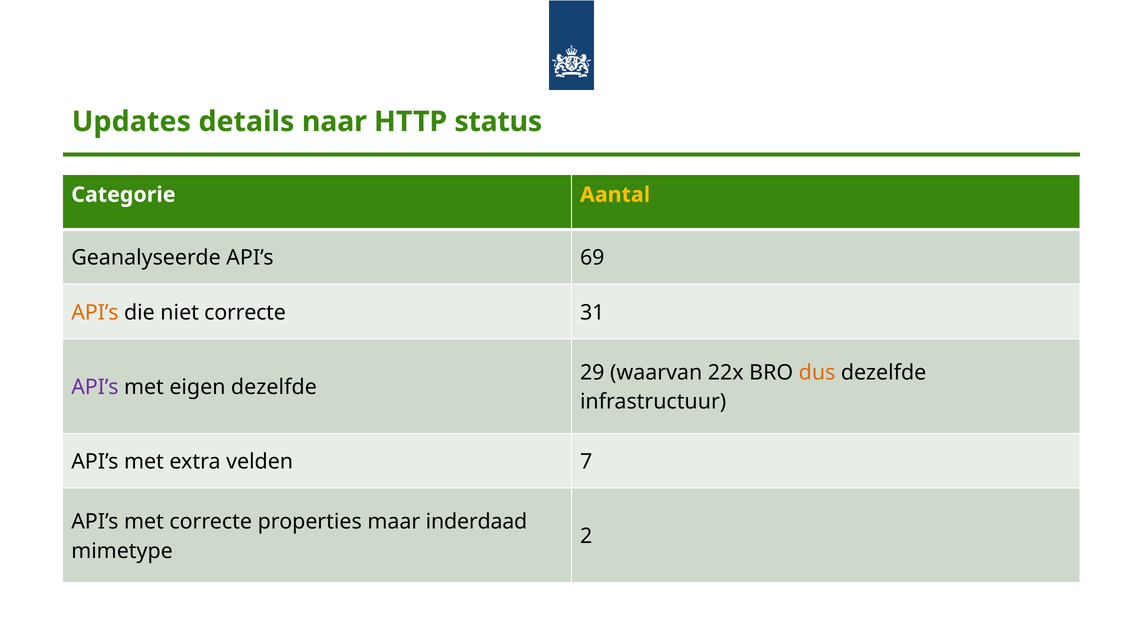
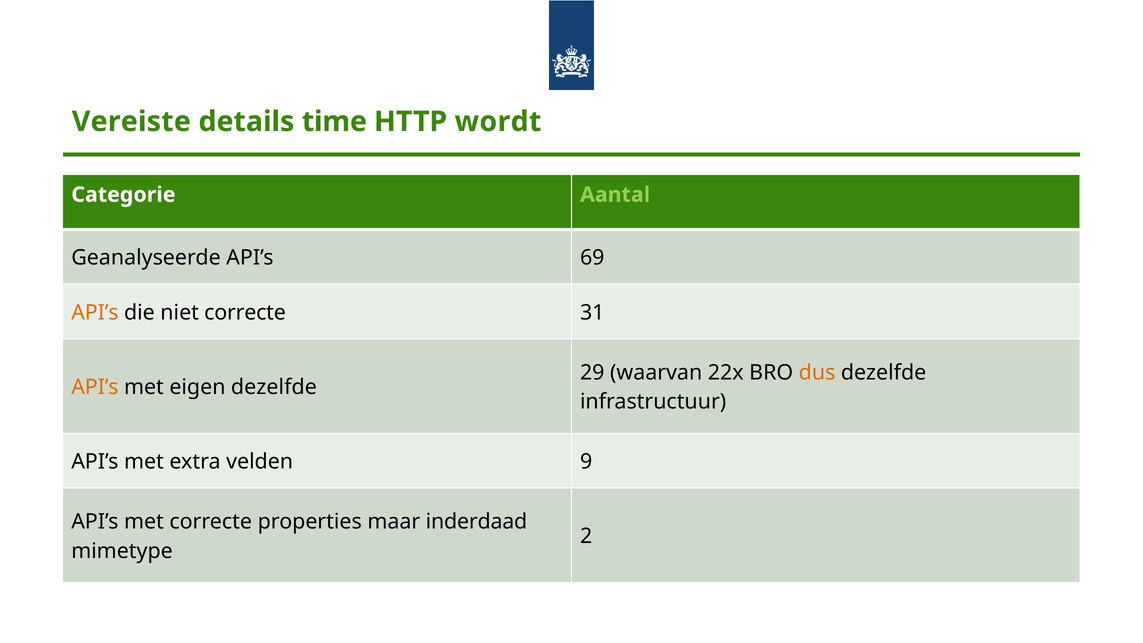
Updates: Updates -> Vereiste (131, 122)
naar: naar -> time (334, 122)
status: status -> wordt (498, 122)
Aantal colour: yellow -> light green (615, 195)
API’s colour: purple -> orange (95, 387)
7: 7 -> 9 (586, 462)
